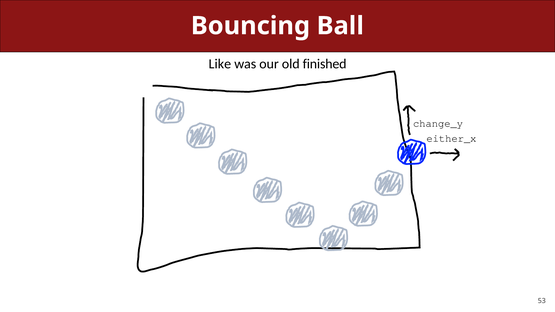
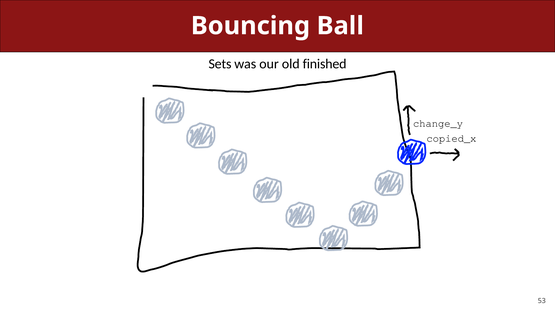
Like: Like -> Sets (220, 64)
either_x: either_x -> copied_x (451, 139)
